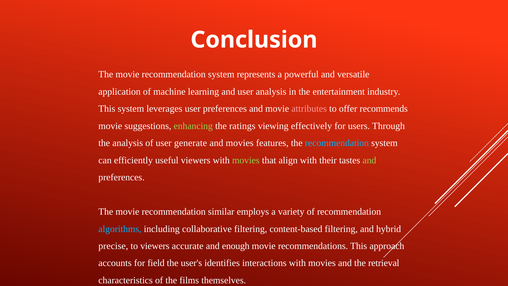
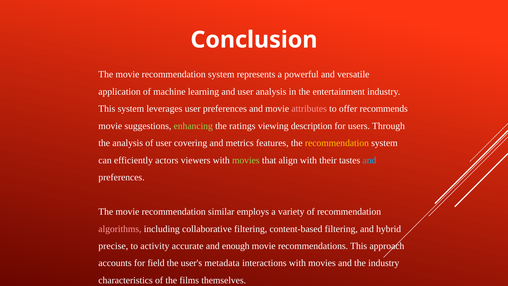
effectively: effectively -> description (312, 126)
generate: generate -> covering (191, 143)
and movies: movies -> metrics (240, 143)
recommendation colour: light blue -> yellow (337, 143)
useful: useful -> actors (167, 160)
and colour: light green -> light blue (369, 160)
algorithms colour: light blue -> pink (120, 229)
to viewers: viewers -> activity (155, 246)
identifies: identifies -> metadata (222, 263)
the retrieval: retrieval -> industry (384, 263)
